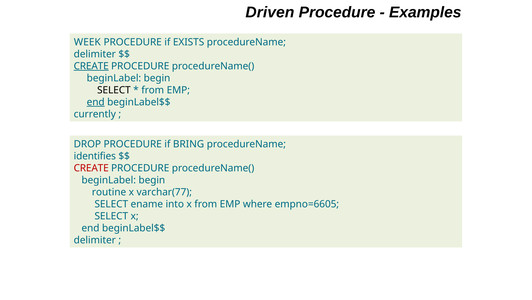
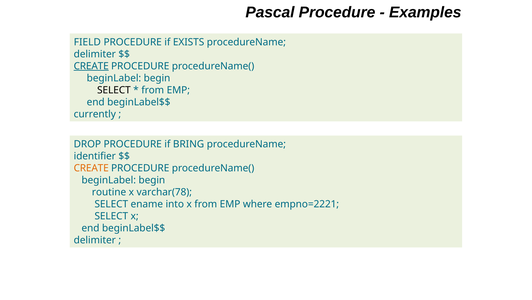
Driven: Driven -> Pascal (270, 12)
WEEK: WEEK -> FIELD (87, 42)
end underline: present -> none (96, 102)
identifies: identifies -> identifier (95, 156)
CREATE colour: red -> orange (91, 168)
varchar(77: varchar(77 -> varchar(78 (164, 192)
empno=6605: empno=6605 -> empno=2221 (307, 204)
